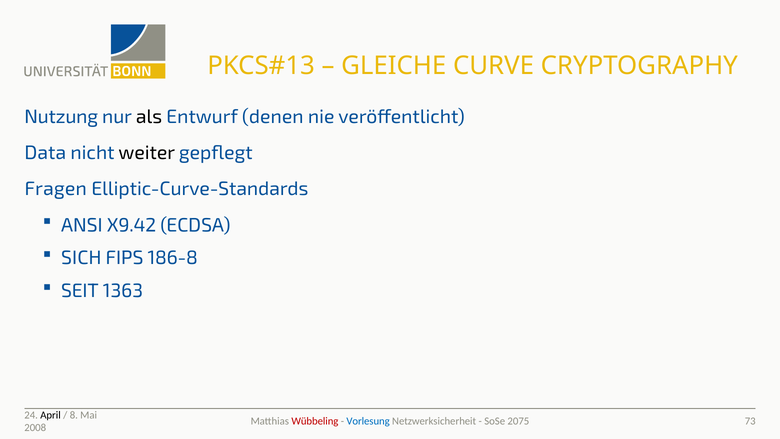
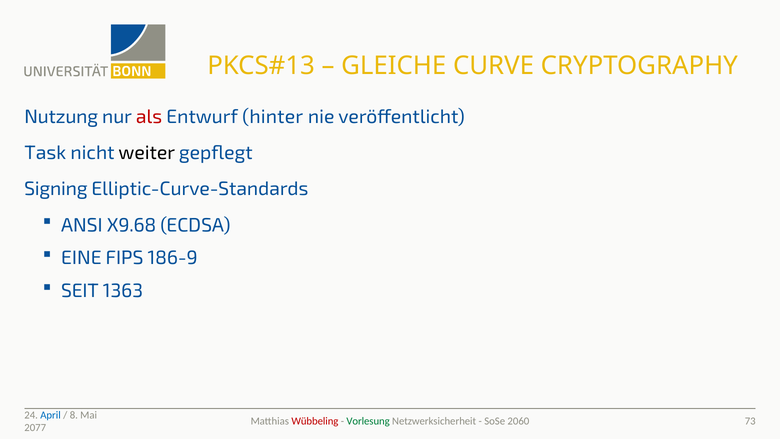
als colour: black -> red (149, 117)
denen: denen -> hinter (273, 117)
Data: Data -> Task (45, 153)
Fragen: Fragen -> Signing (56, 189)
X9.42: X9.42 -> X9.68 (131, 225)
SICH: SICH -> EINE (81, 258)
186-8: 186-8 -> 186-9 (173, 258)
April colour: black -> blue (51, 415)
Vorlesung colour: blue -> green (368, 421)
2075: 2075 -> 2060 (518, 421)
2008: 2008 -> 2077 (35, 428)
